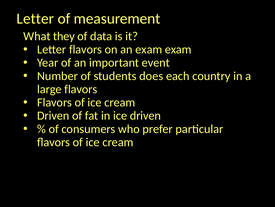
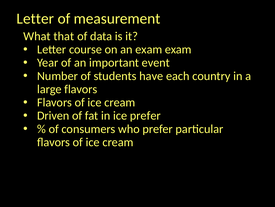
they: they -> that (64, 36)
Letter flavors: flavors -> course (85, 49)
does: does -> have (151, 76)
ice driven: driven -> prefer (145, 115)
